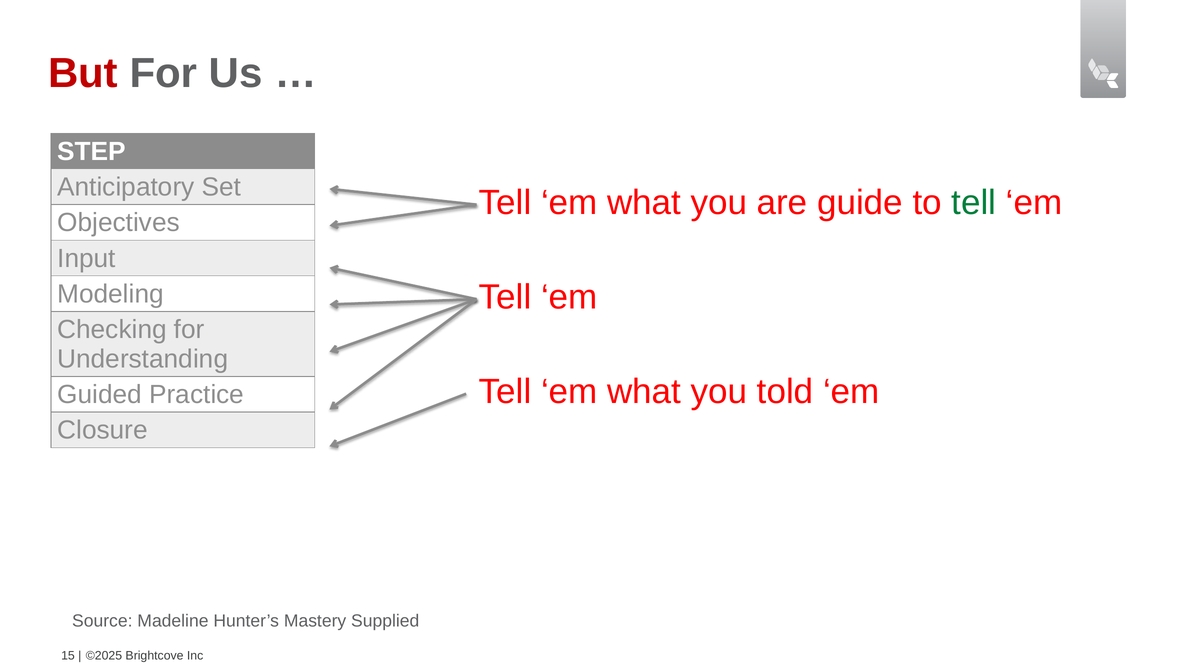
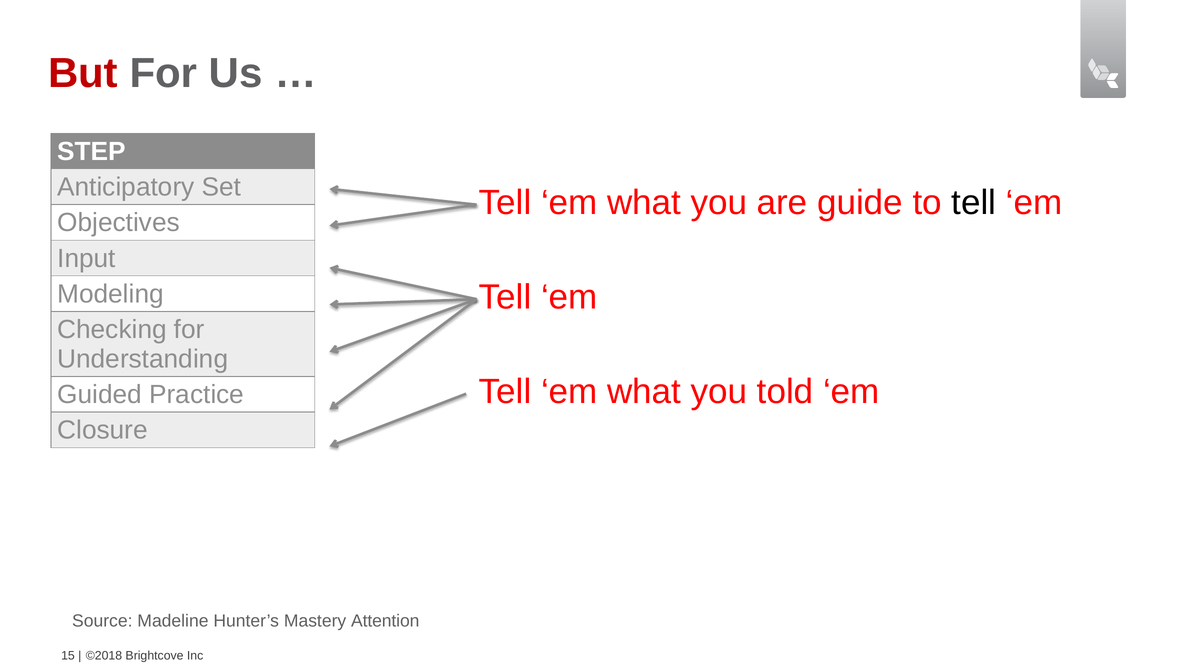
tell colour: green -> black (974, 203)
Supplied: Supplied -> Attention (385, 621)
©2025: ©2025 -> ©2018 (104, 656)
